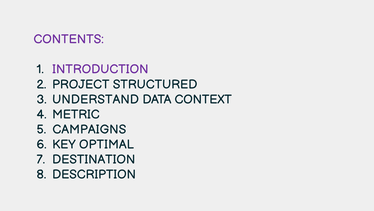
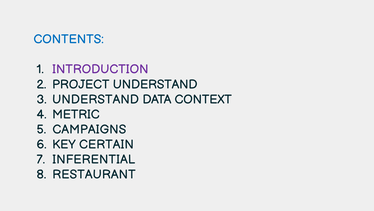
CONTENTS colour: purple -> blue (69, 39)
PROJECT STRUCTURED: STRUCTURED -> UNDERSTAND (155, 84)
OPTIMAL: OPTIMAL -> CERTAIN (106, 144)
DESTINATION: DESTINATION -> INFERENTIAL (94, 159)
DESCRIPTION: DESCRIPTION -> RESTAURANT (94, 174)
